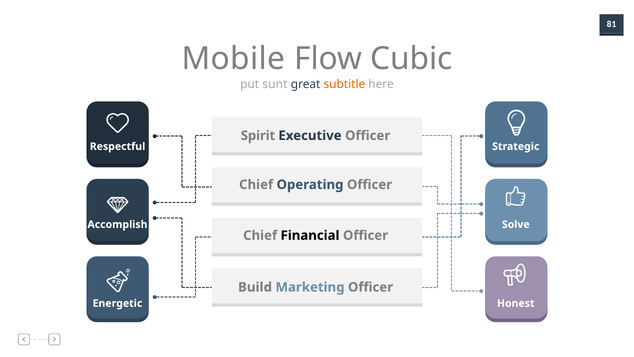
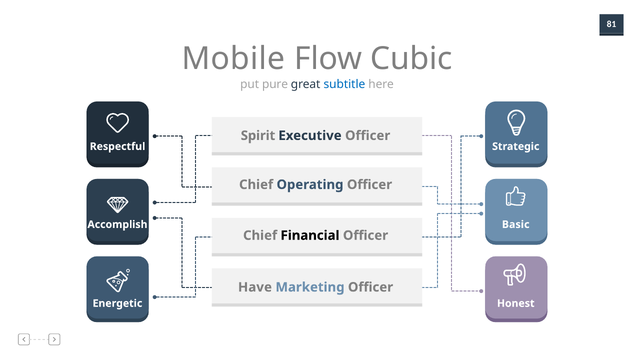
sunt: sunt -> pure (275, 84)
subtitle colour: orange -> blue (344, 84)
Solve: Solve -> Basic (516, 224)
Build: Build -> Have (255, 287)
